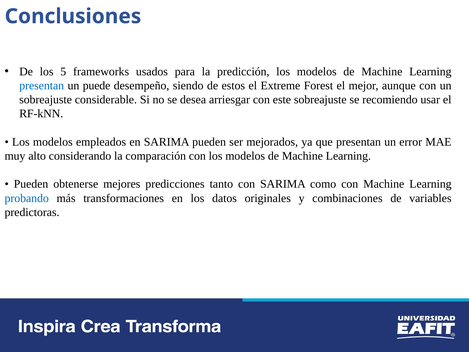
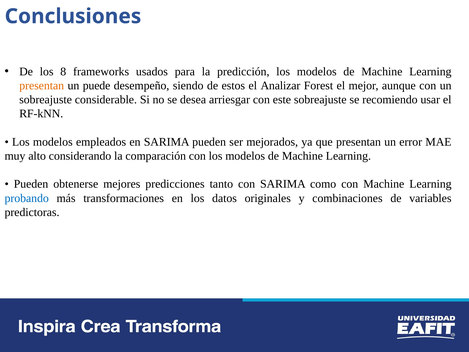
5: 5 -> 8 (63, 71)
presentan colour: blue -> orange (42, 85)
Extreme: Extreme -> Analizar (280, 85)
